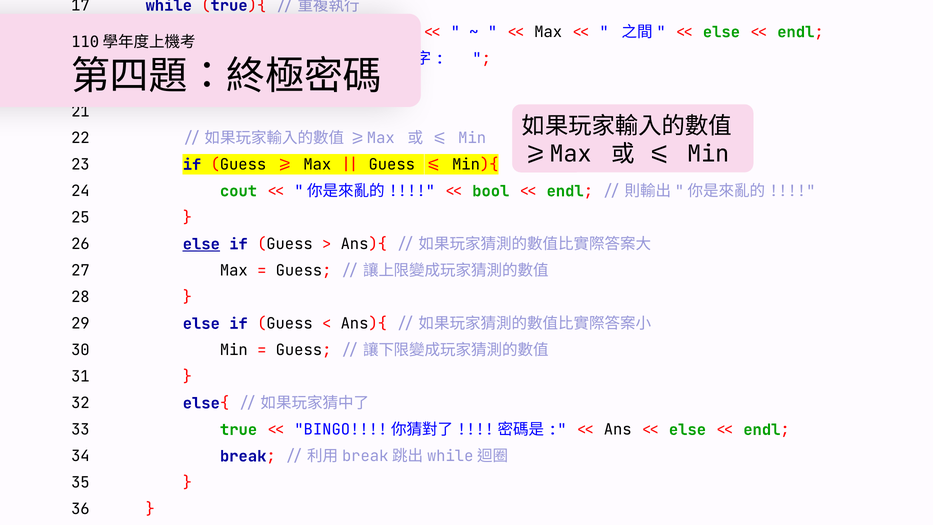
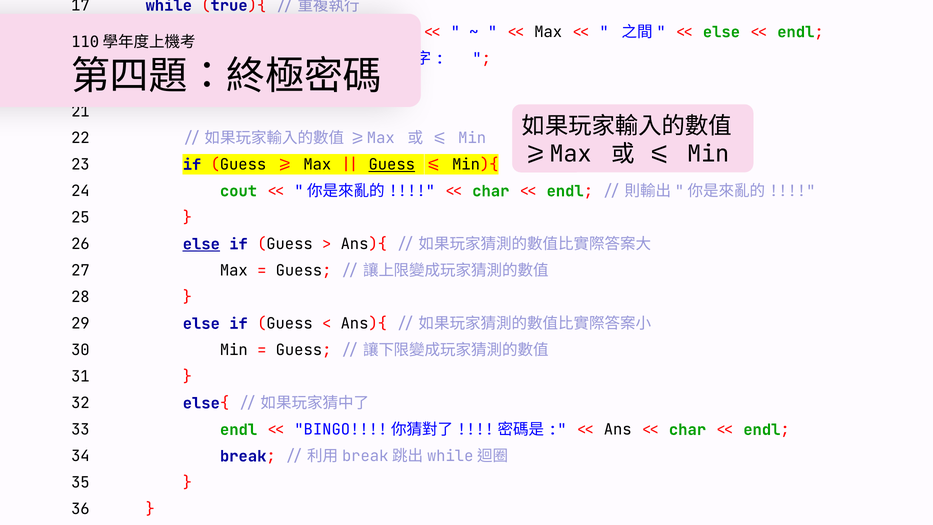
Guess underline: none -> present (392, 165)
bool: bool -> char (491, 191)
33 true: true -> endl (239, 430)
else: else -> char (687, 430)
